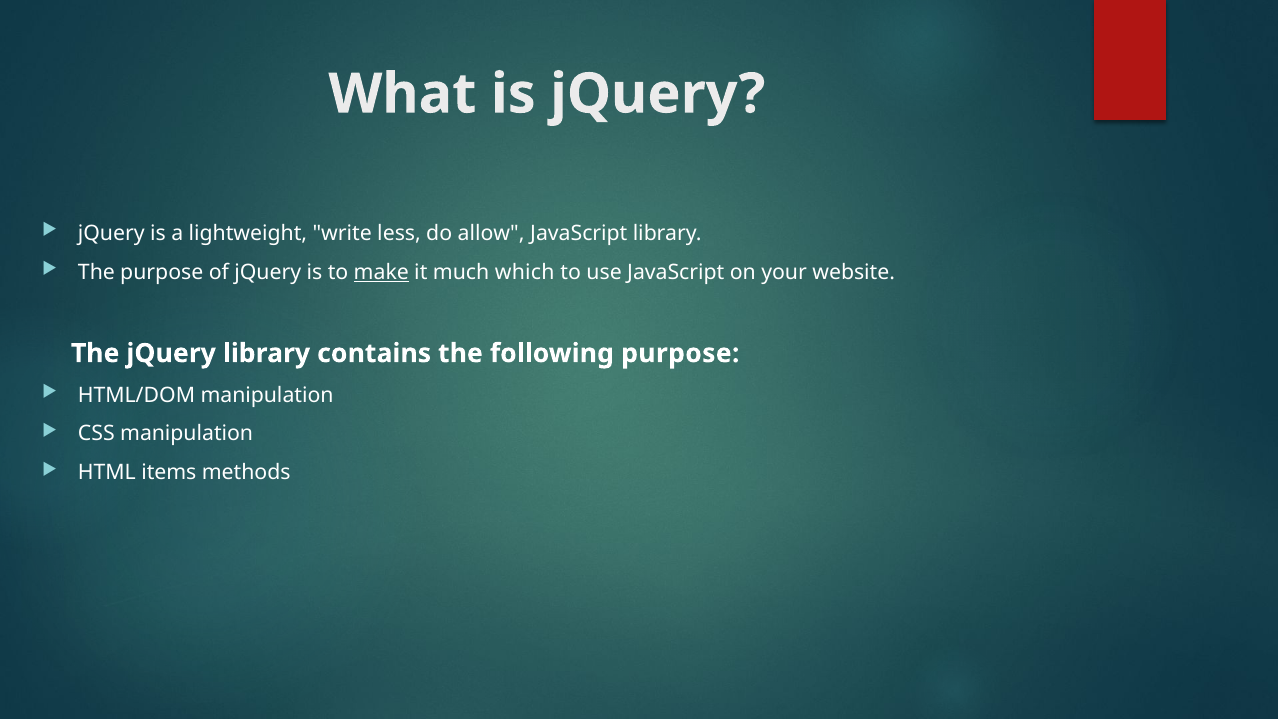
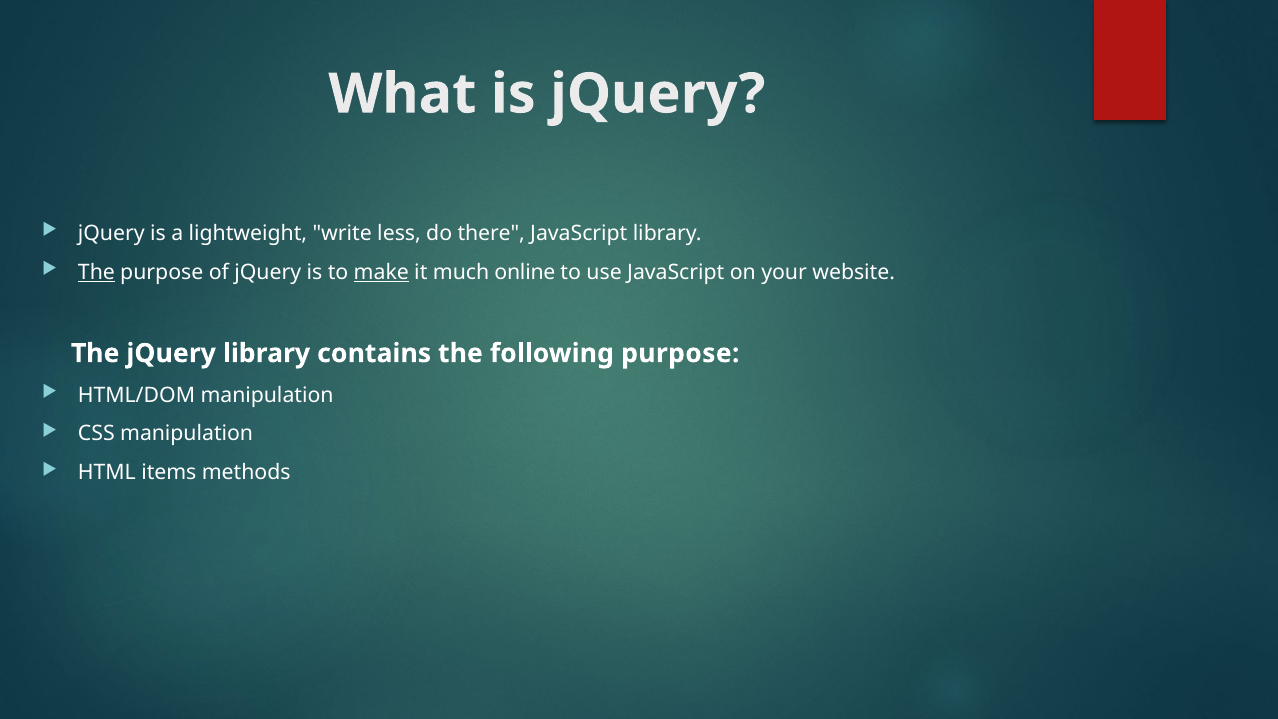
allow: allow -> there (491, 233)
The underline: none -> present (96, 272)
which: which -> online (525, 272)
